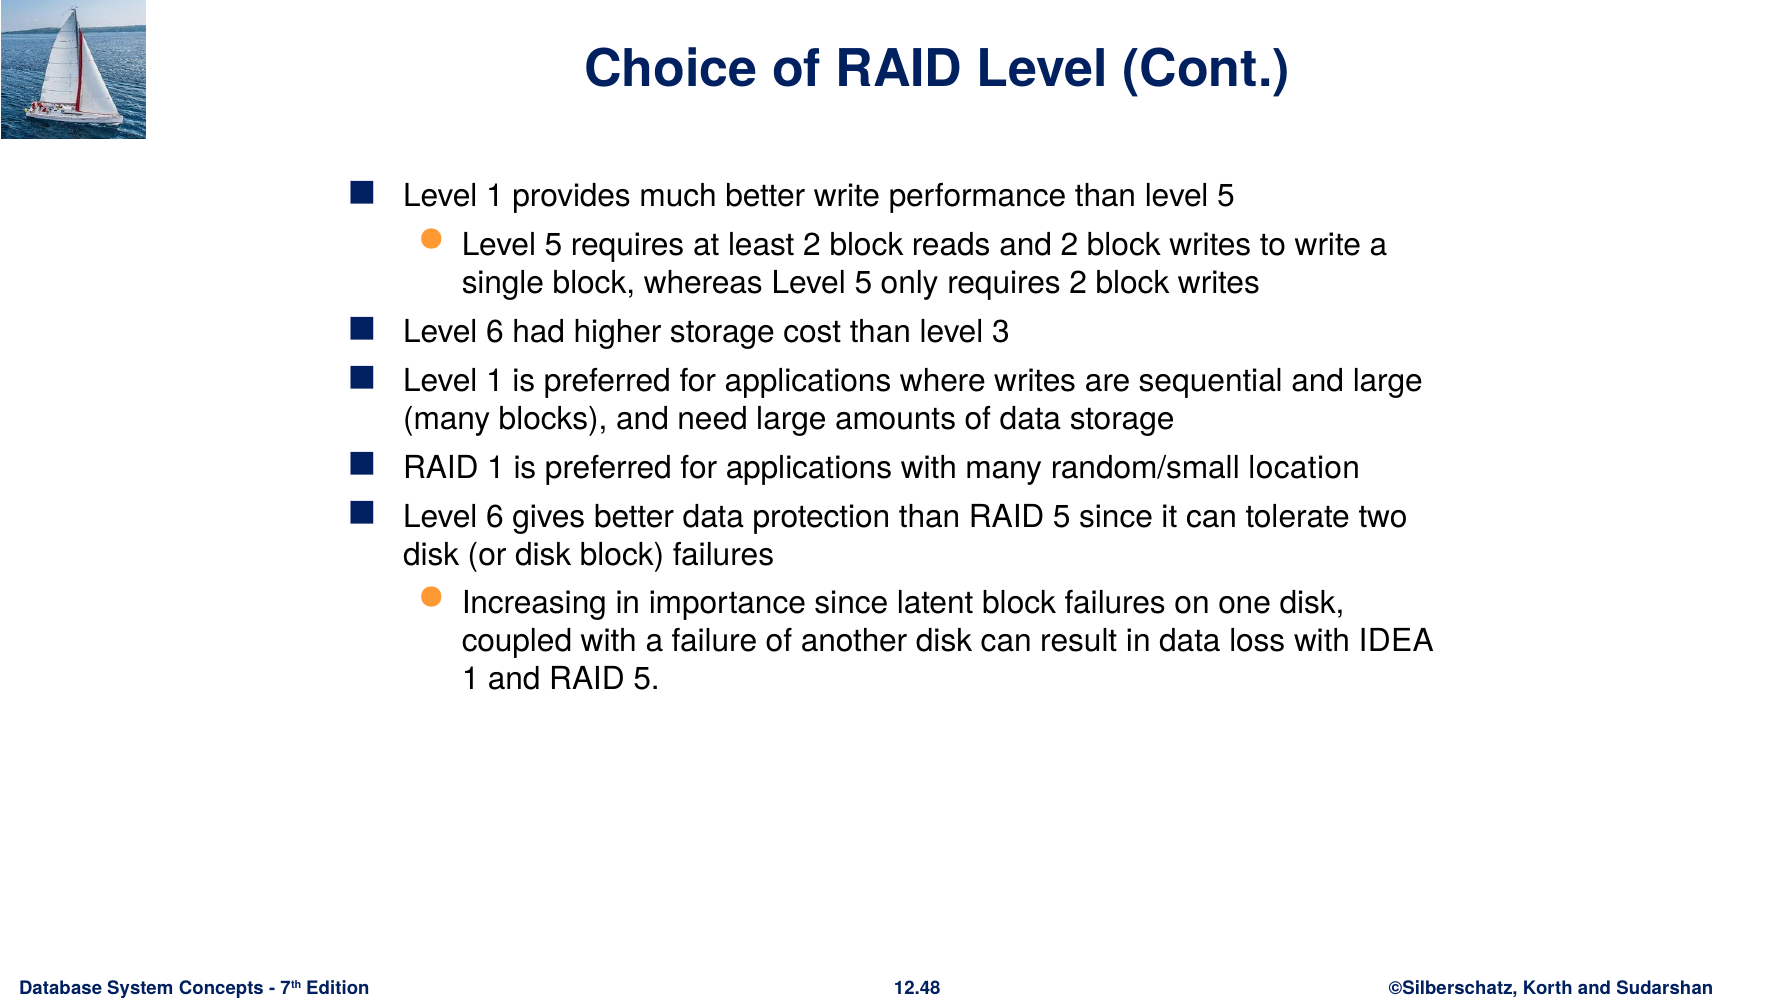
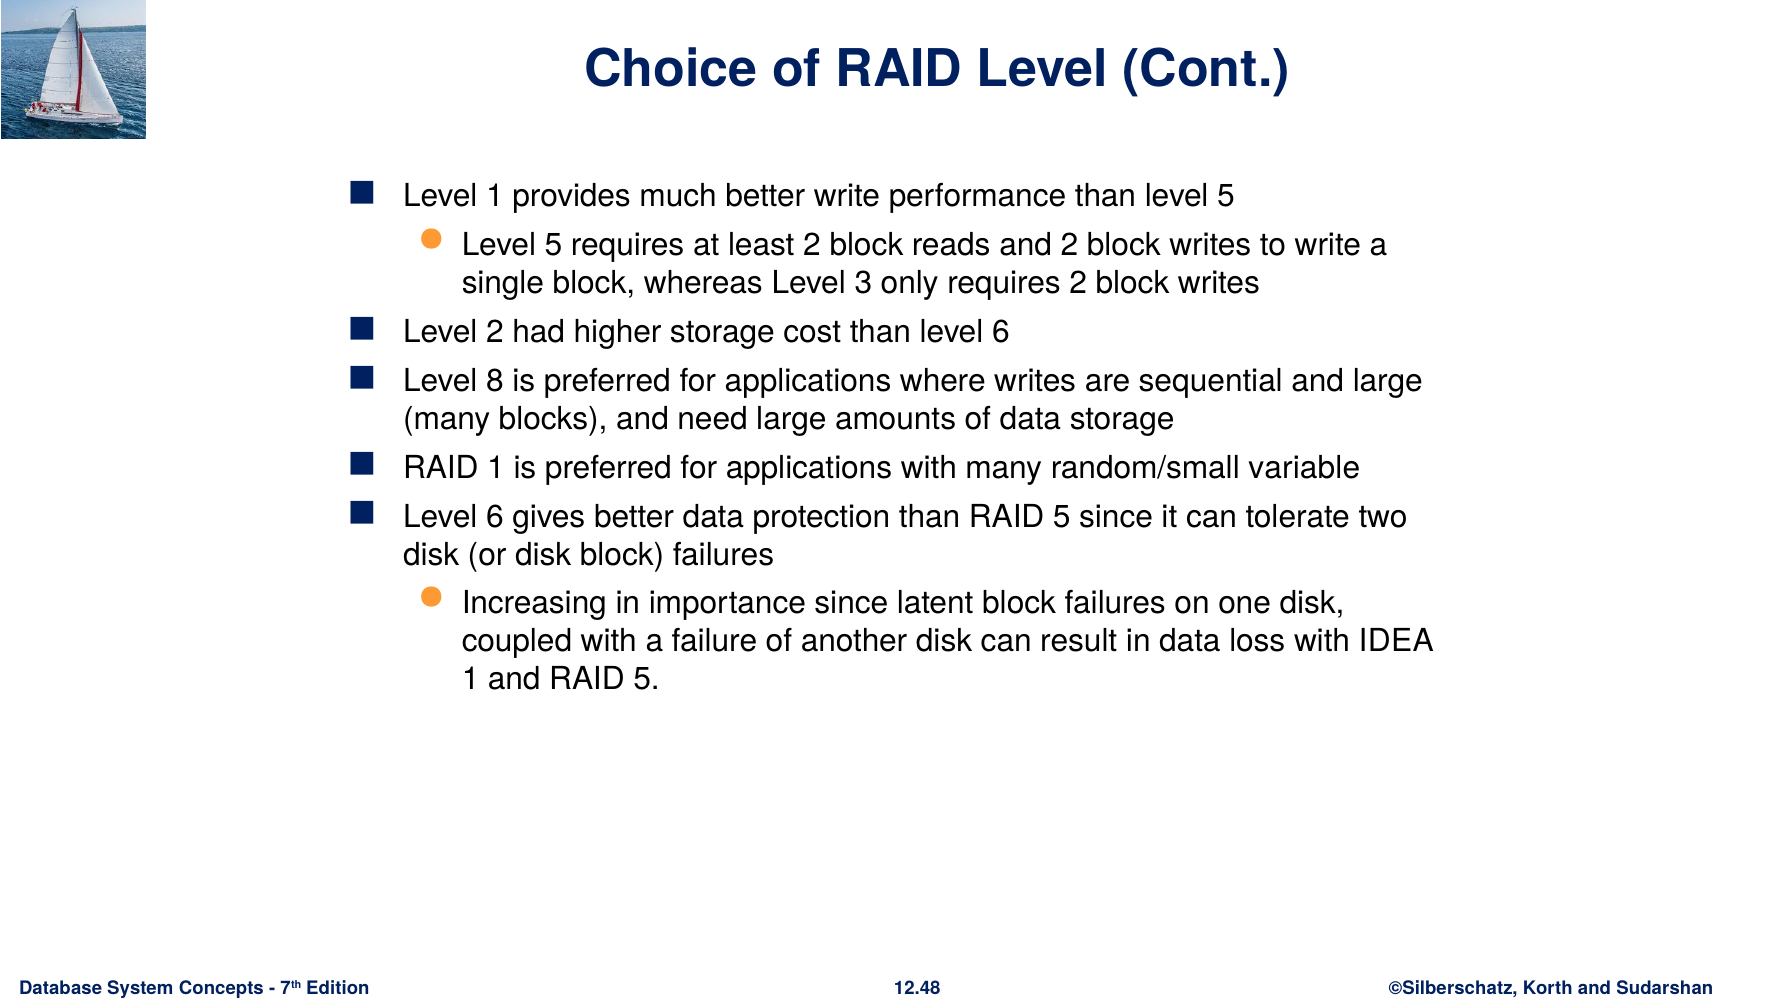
whereas Level 5: 5 -> 3 (863, 283)
6: 6 -> 2 (495, 332)
than level 3: 3 -> 6 (1001, 332)
1: 1 -> 8 (495, 381)
location: location -> variable (1304, 468)
